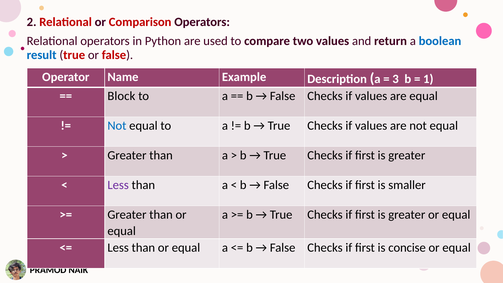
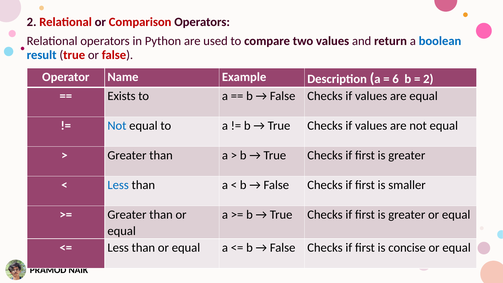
3: 3 -> 6 (396, 79)
1: 1 -> 2 (428, 79)
Block: Block -> Exists (122, 96)
Less colour: purple -> blue (118, 185)
